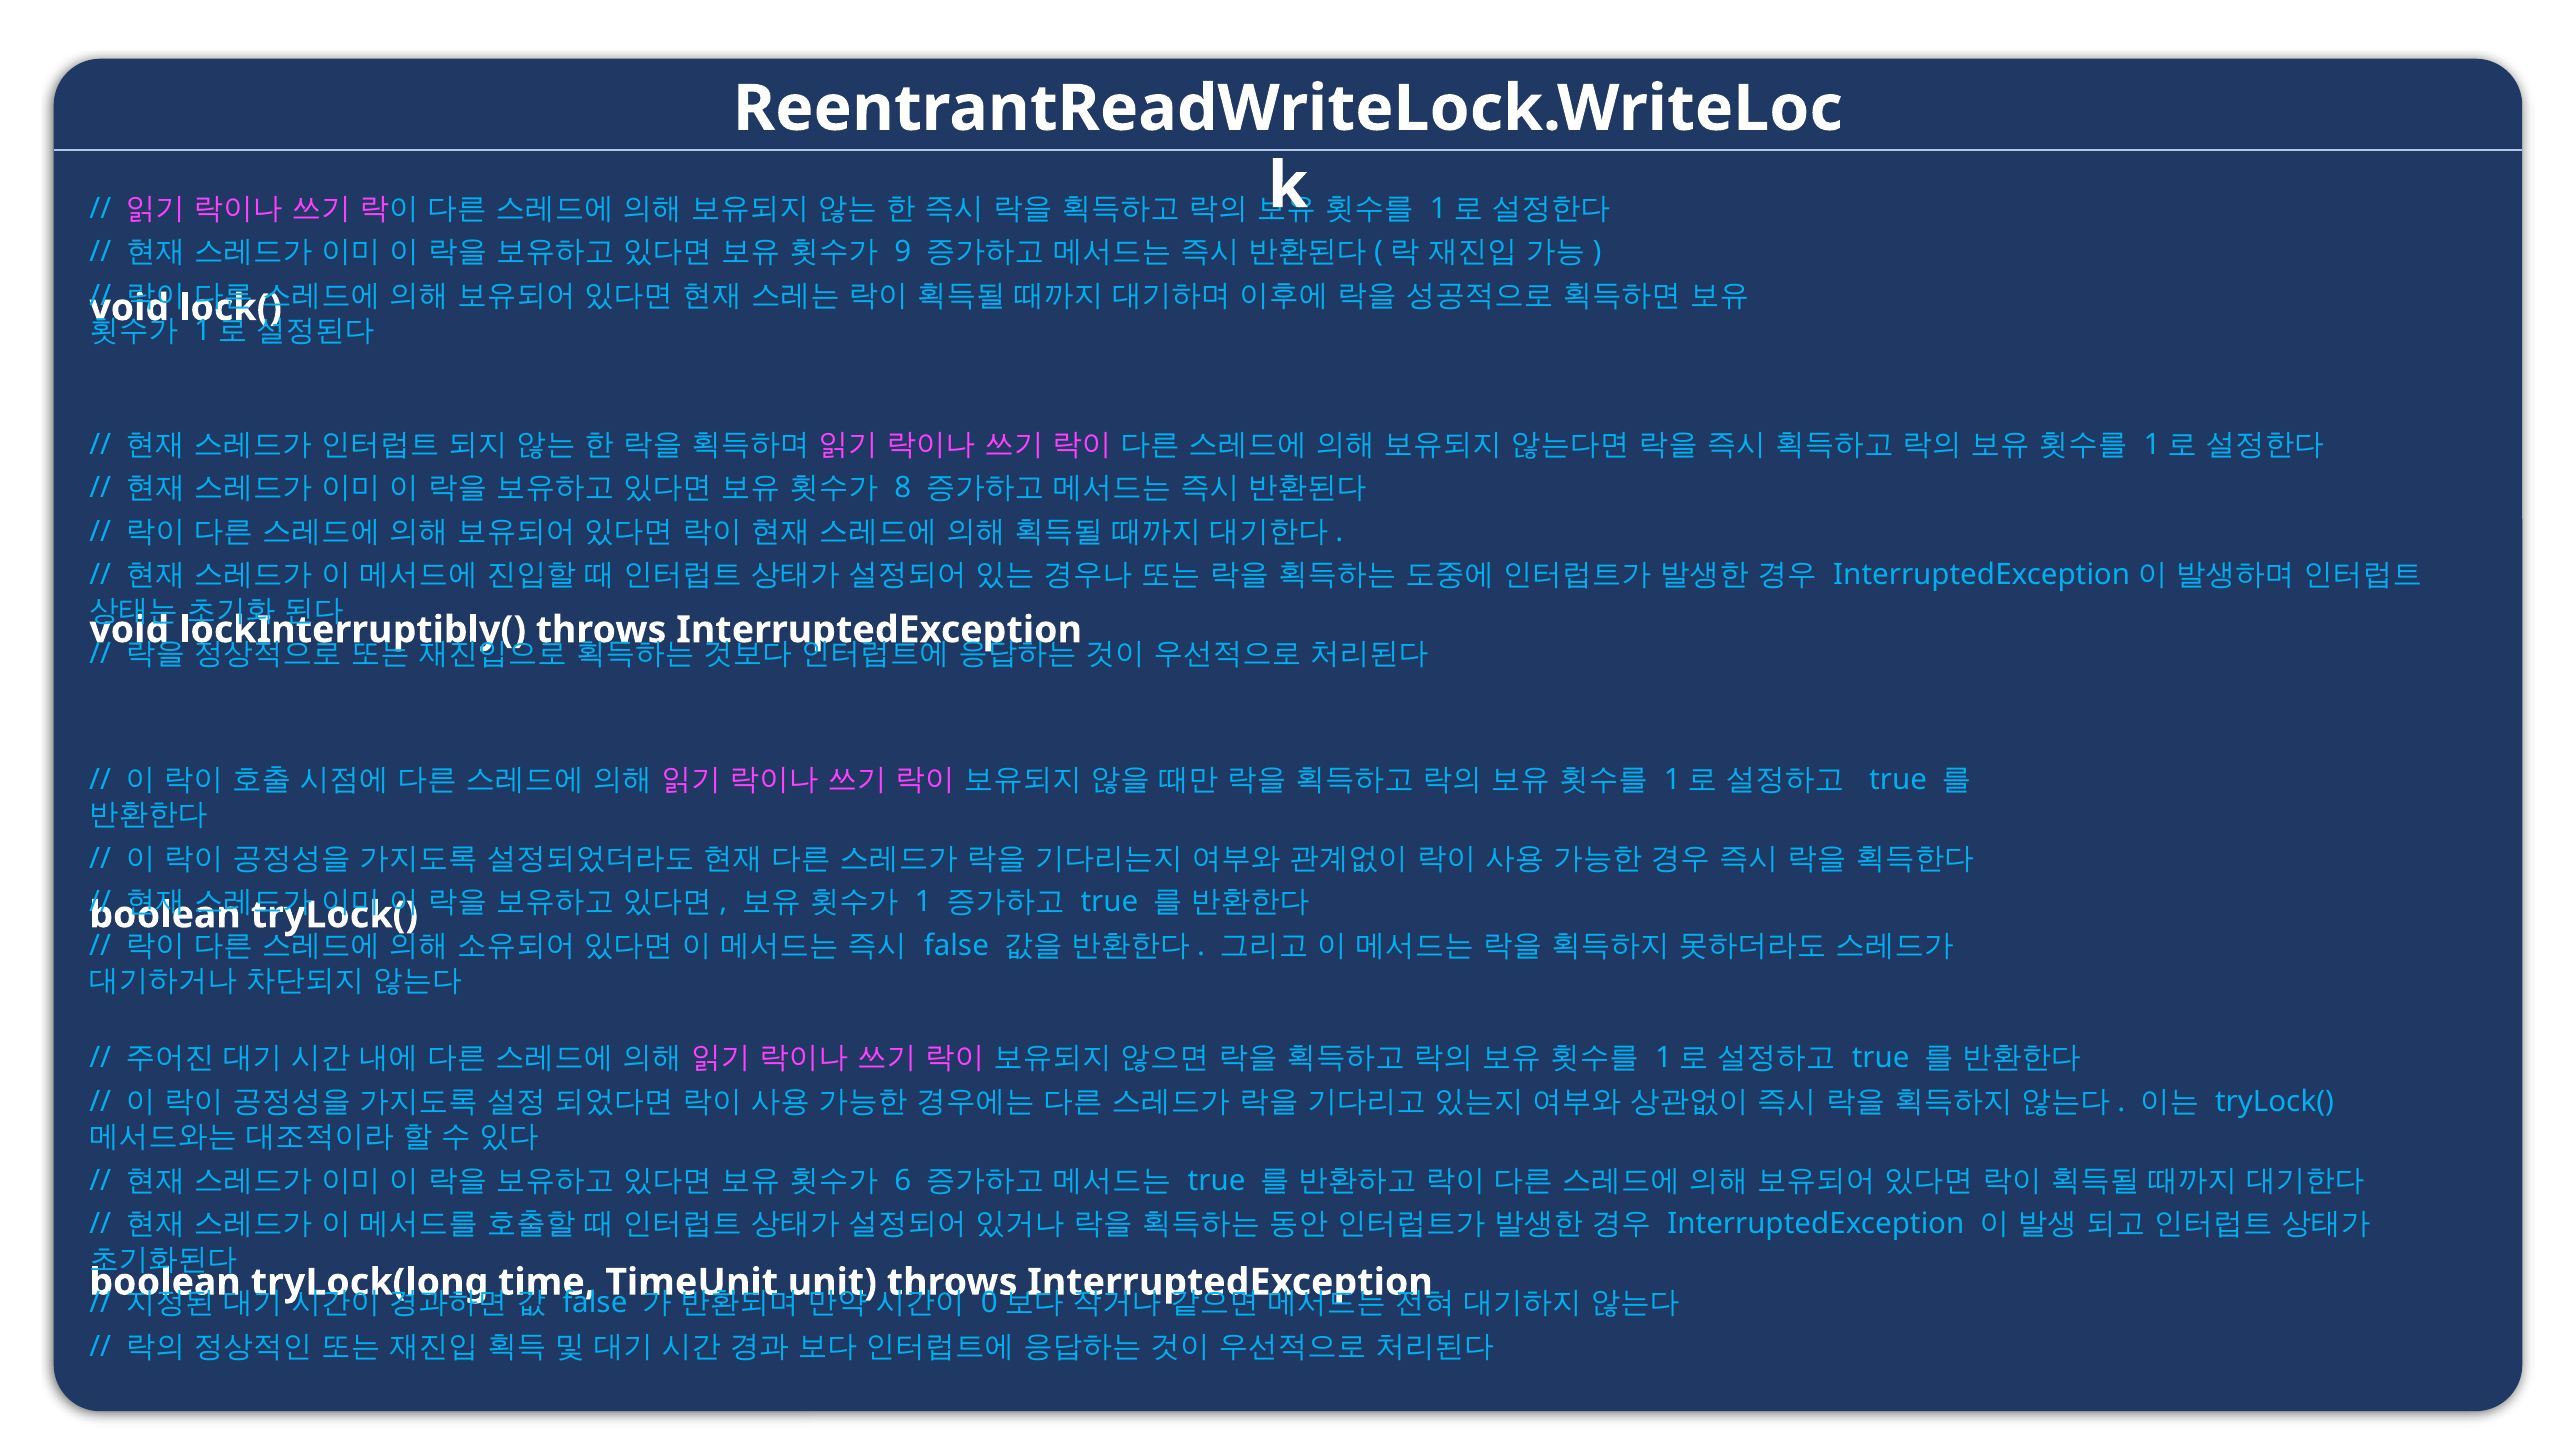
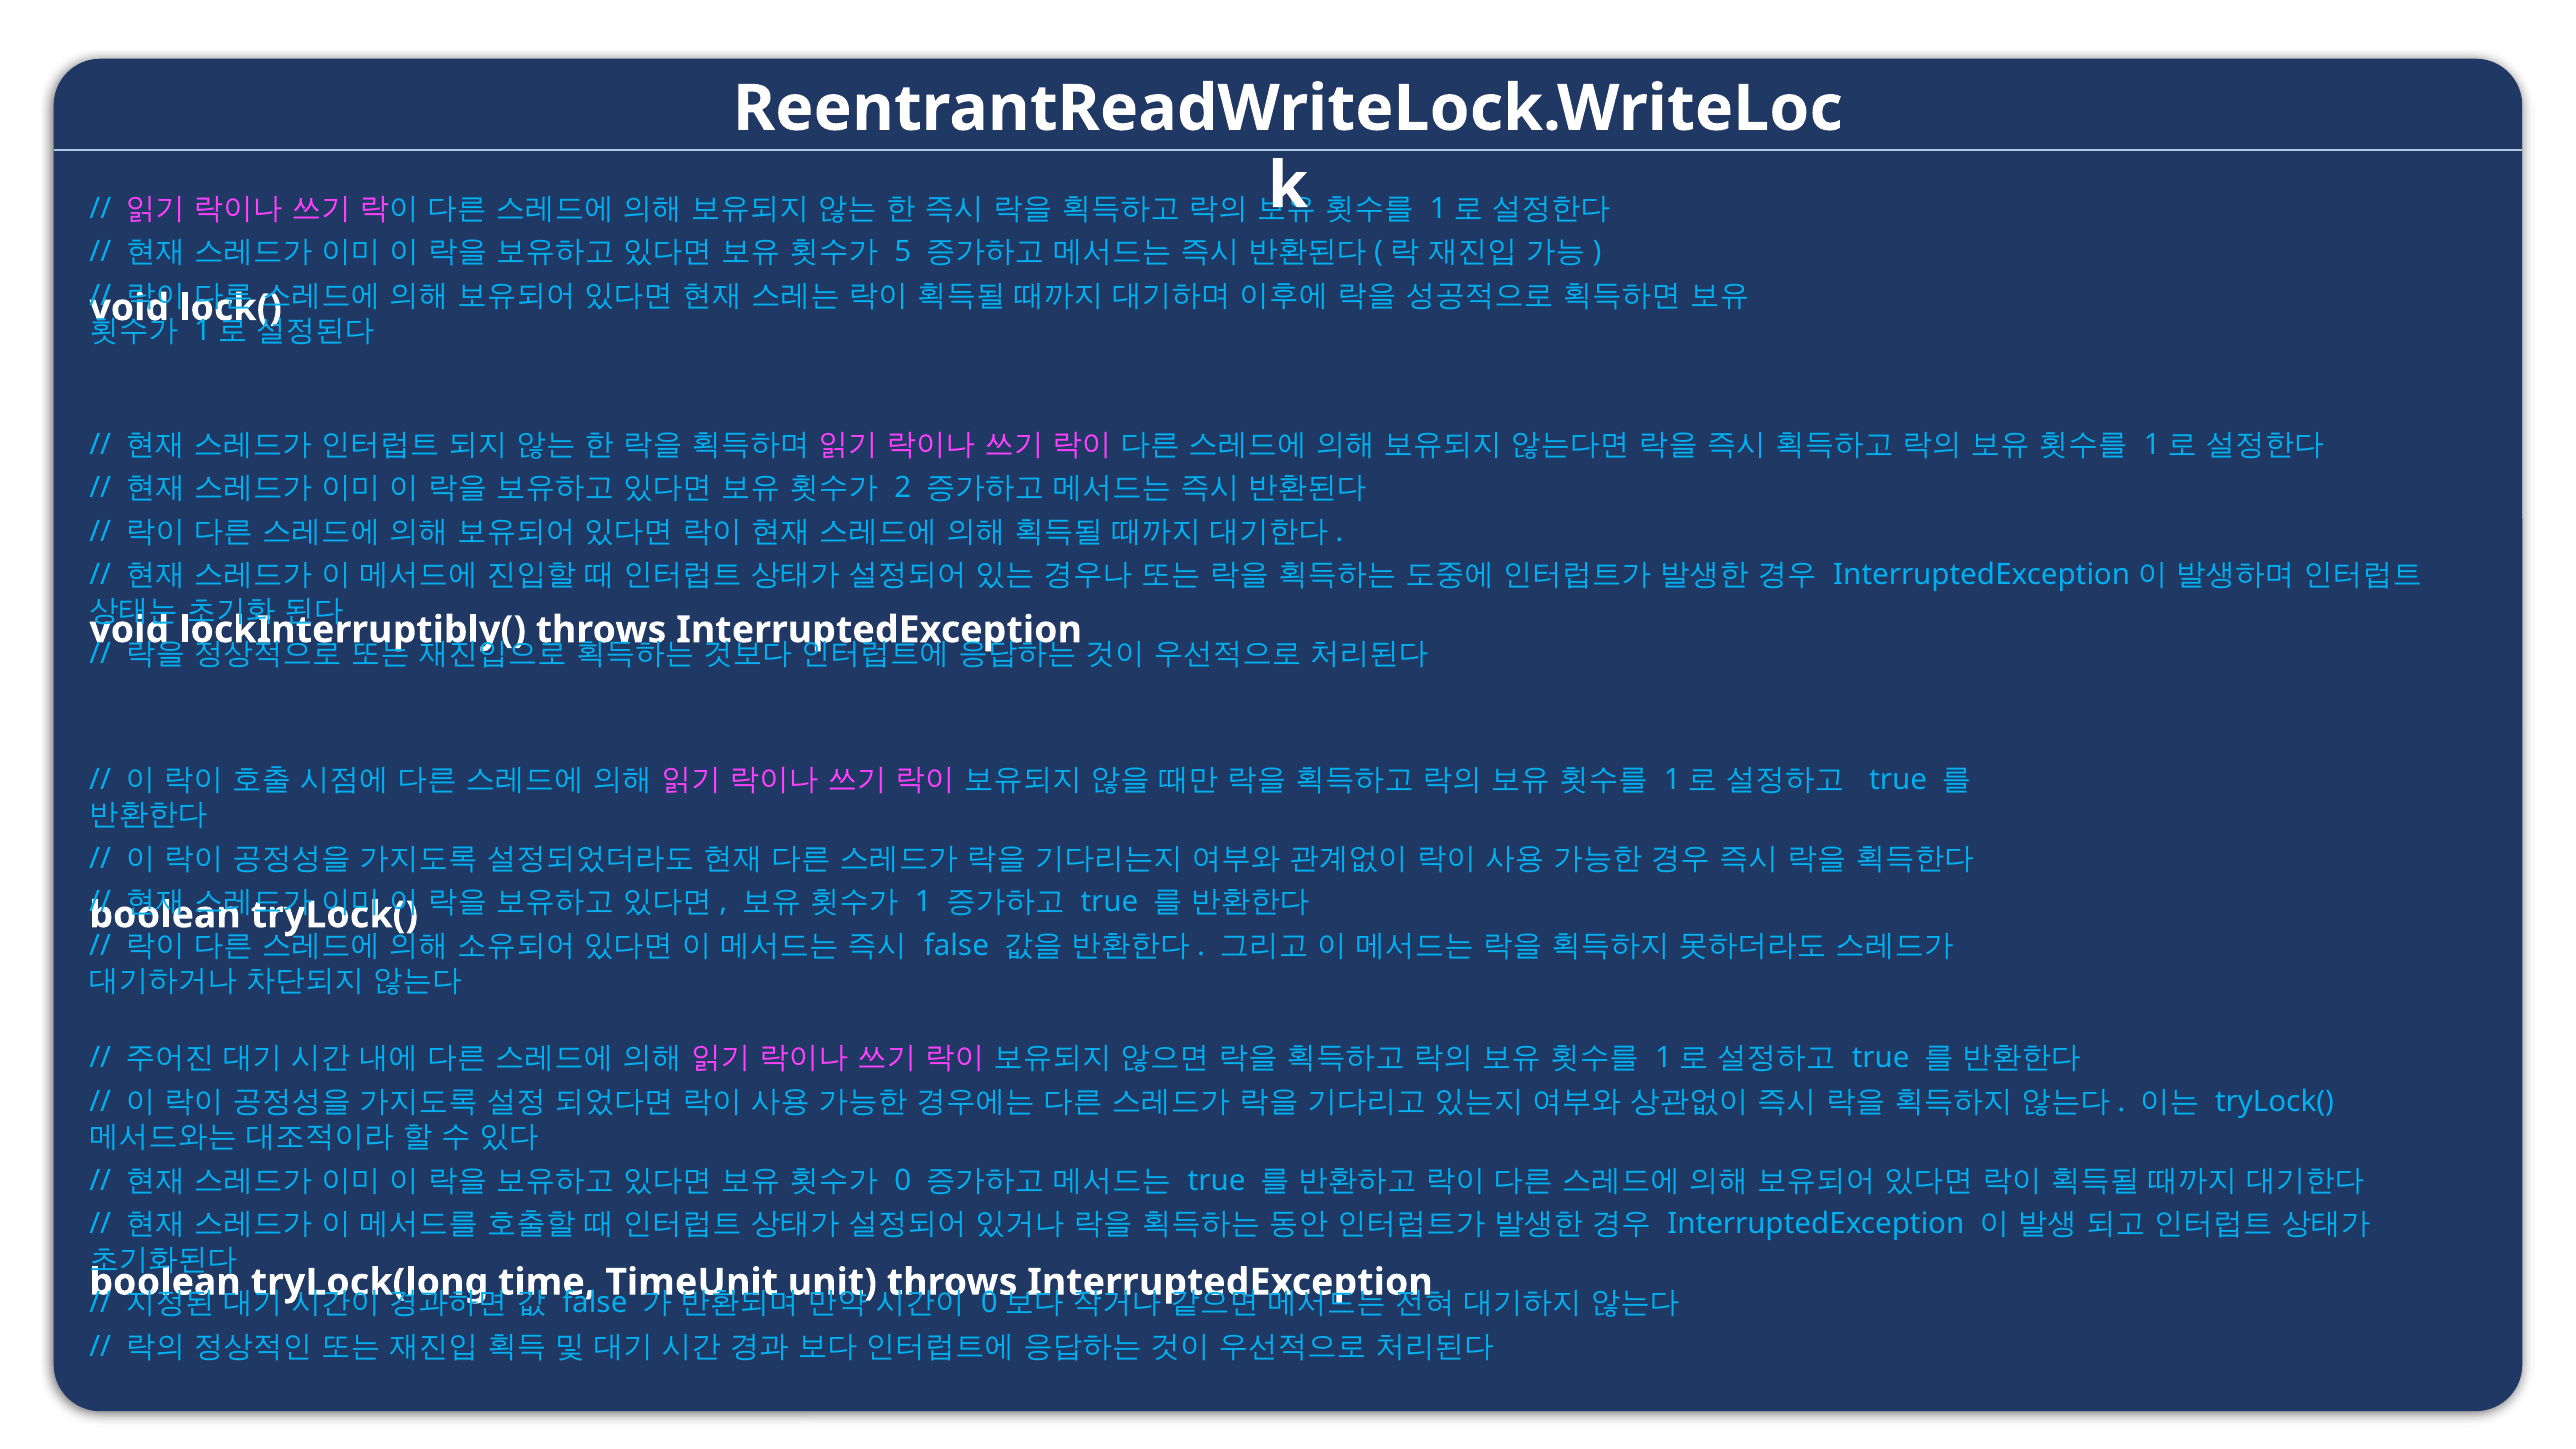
9: 9 -> 5 (903, 252)
8: 8 -> 2 (903, 488)
6: 6 -> 0 (903, 1180)
